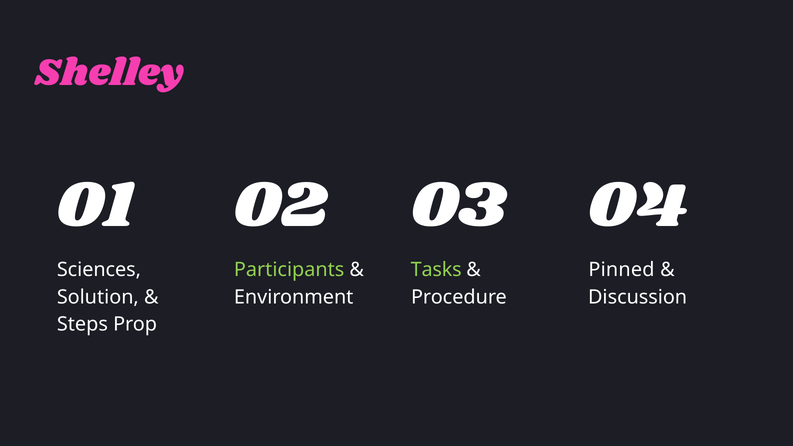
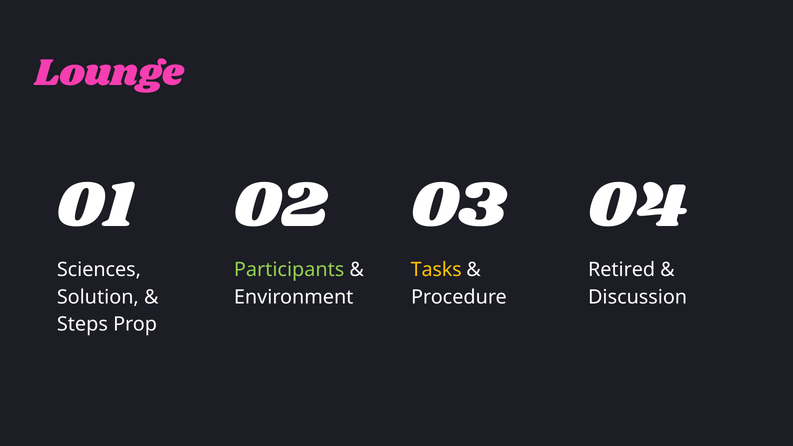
Shelley: Shelley -> Lounge (109, 72)
Tasks colour: light green -> yellow (436, 270)
Pinned: Pinned -> Retired (622, 270)
